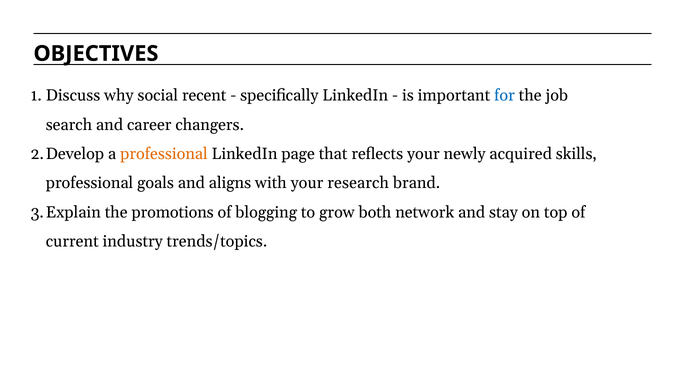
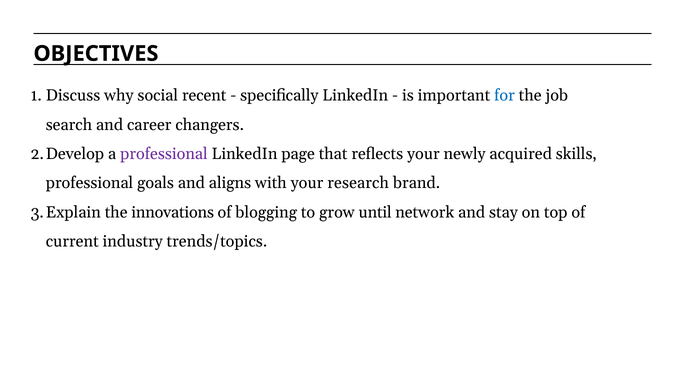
professional colour: orange -> purple (164, 154)
promotions: promotions -> innovations (173, 212)
both: both -> until (375, 212)
